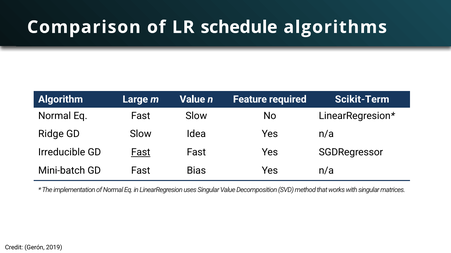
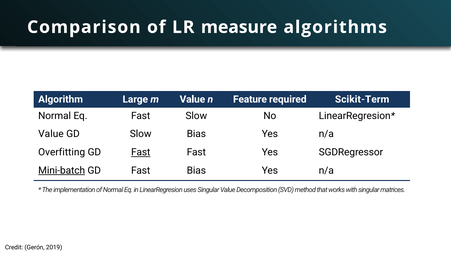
schedule: schedule -> measure (239, 27)
Ridge: Ridge -> Value (51, 134)
Slow Idea: Idea -> Bias (196, 134)
Irreducible: Irreducible -> Overfitting (62, 153)
Mini-batch underline: none -> present (62, 171)
